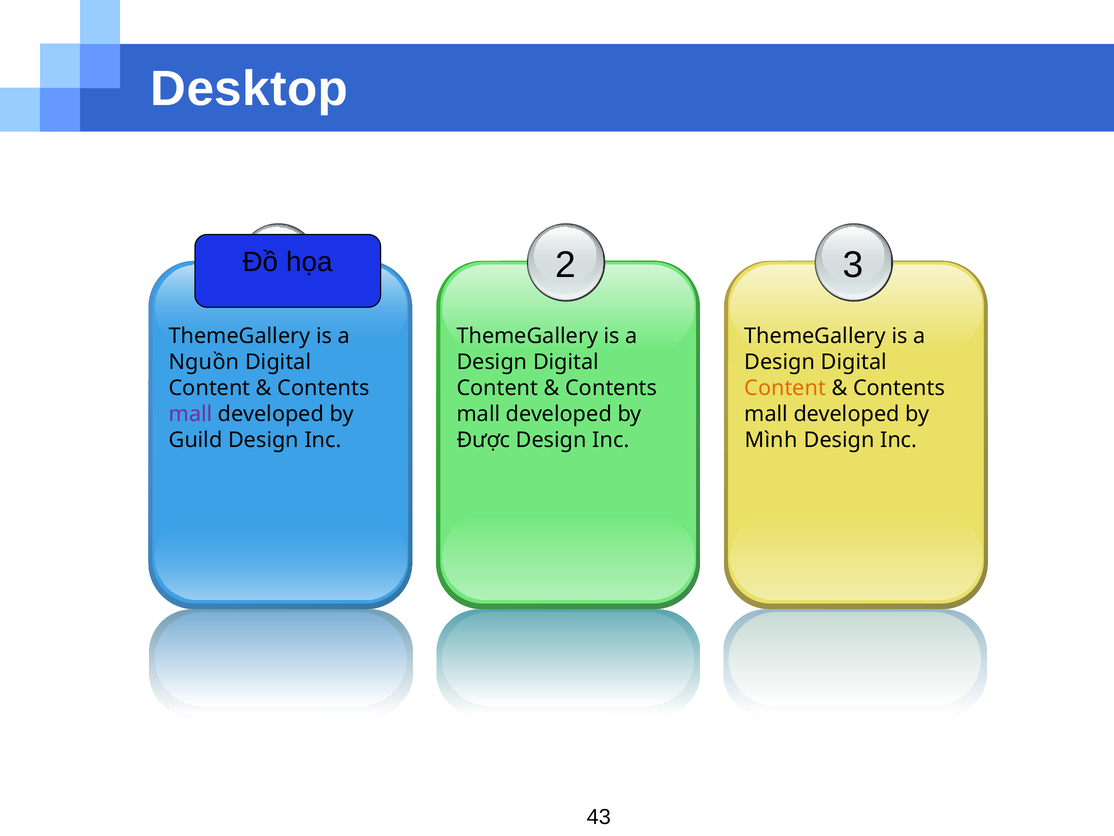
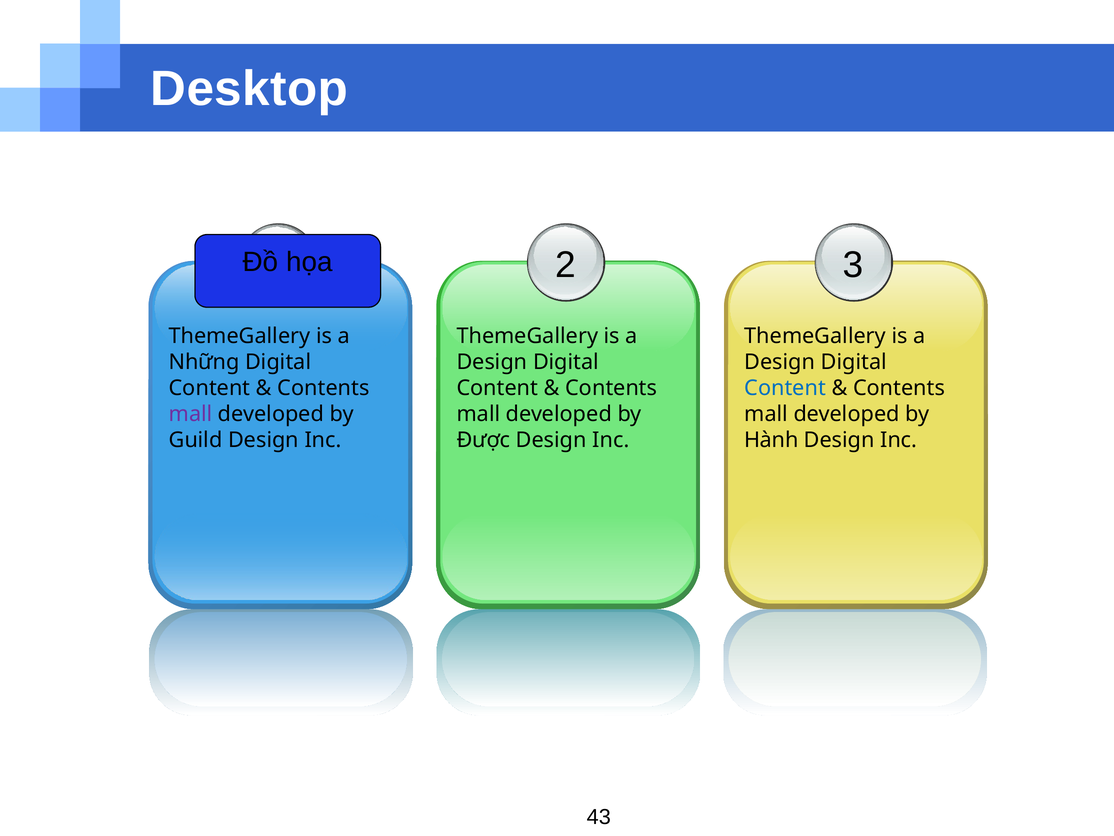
Nguồn: Nguồn -> Những (204, 362)
Content colour: orange -> blue (785, 388)
Mình: Mình -> Hành (771, 440)
